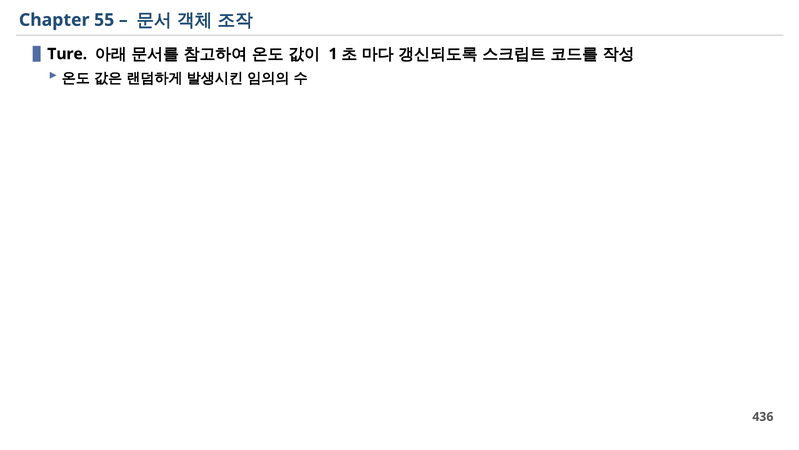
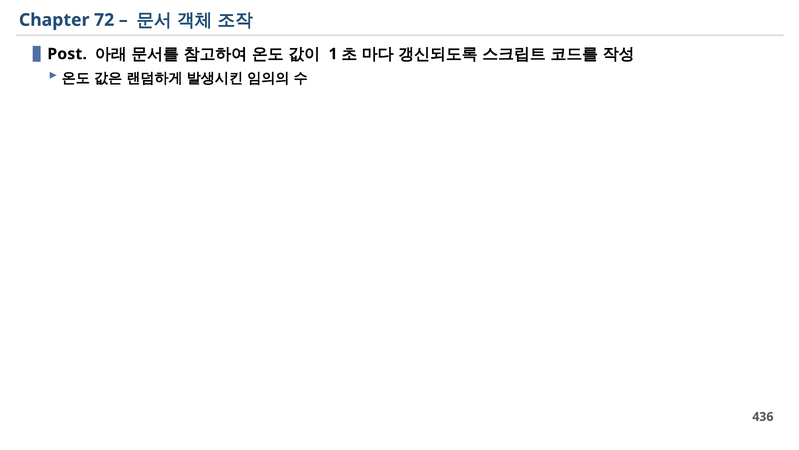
55: 55 -> 72 (104, 20)
Ture: Ture -> Post (67, 54)
